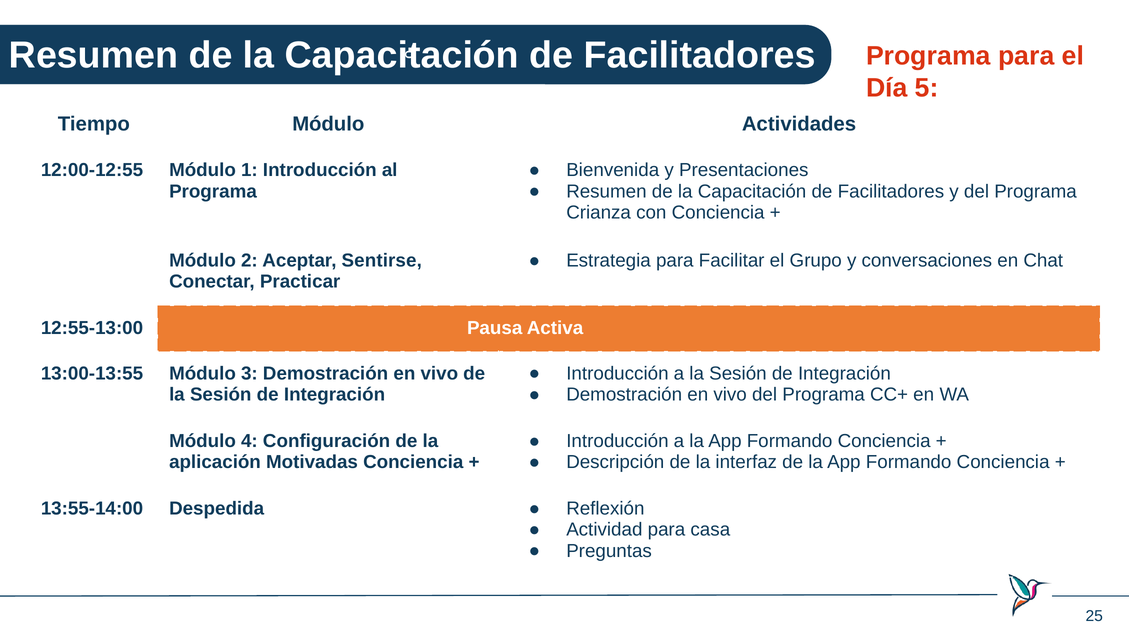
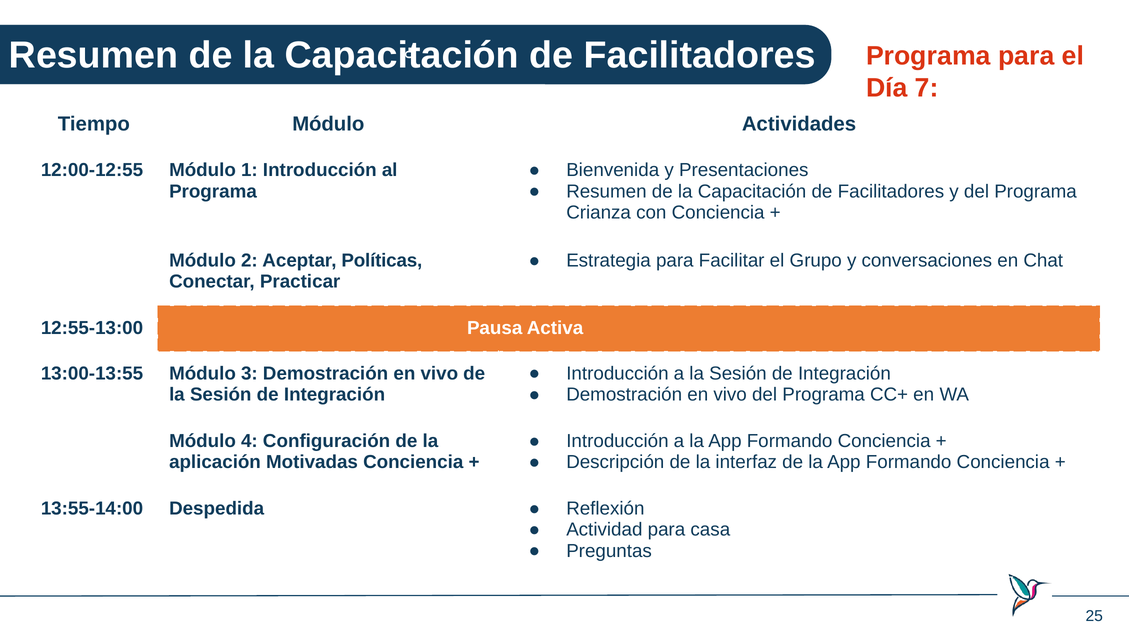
5: 5 -> 7 (927, 88)
Sentirse: Sentirse -> Políticas (382, 261)
